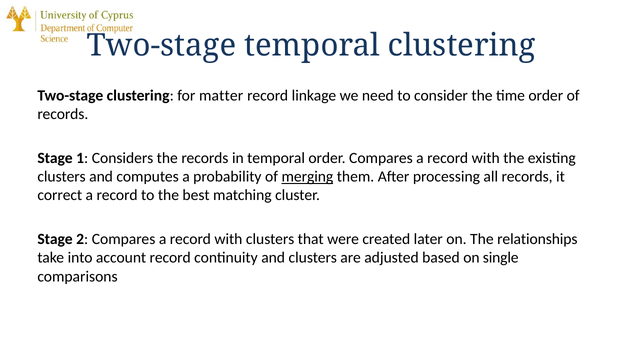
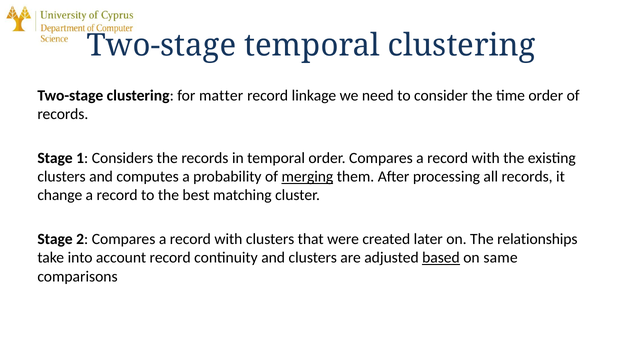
correct: correct -> change (60, 195)
based underline: none -> present (441, 257)
single: single -> same (501, 257)
